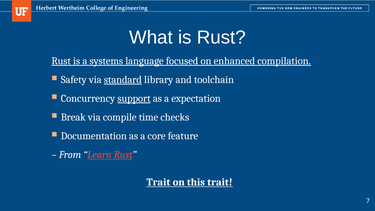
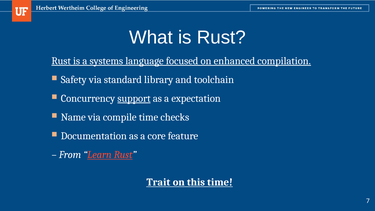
standard underline: present -> none (123, 80)
Break: Break -> Name (73, 117)
this trait: trait -> time (220, 182)
